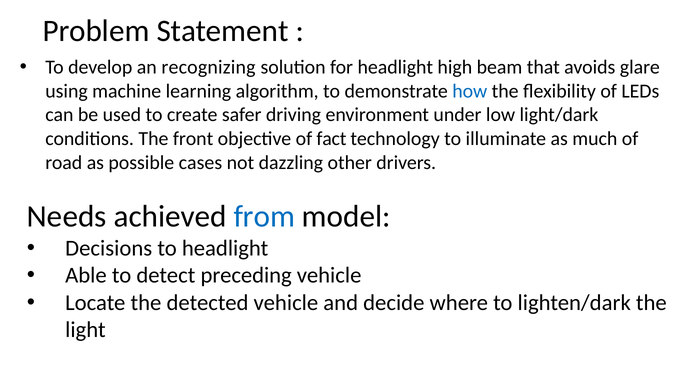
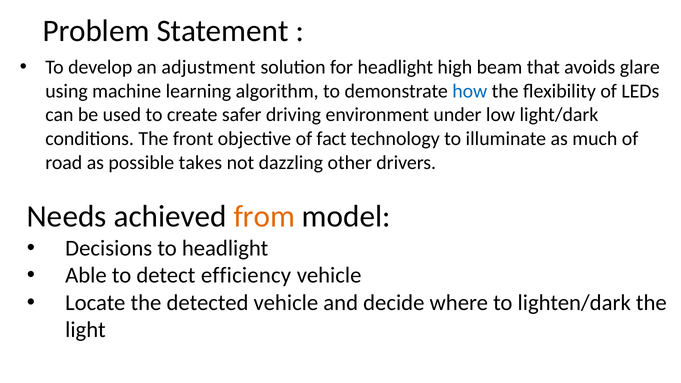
recognizing: recognizing -> adjustment (209, 67)
cases: cases -> takes (200, 163)
from colour: blue -> orange (264, 217)
preceding: preceding -> efficiency (246, 276)
